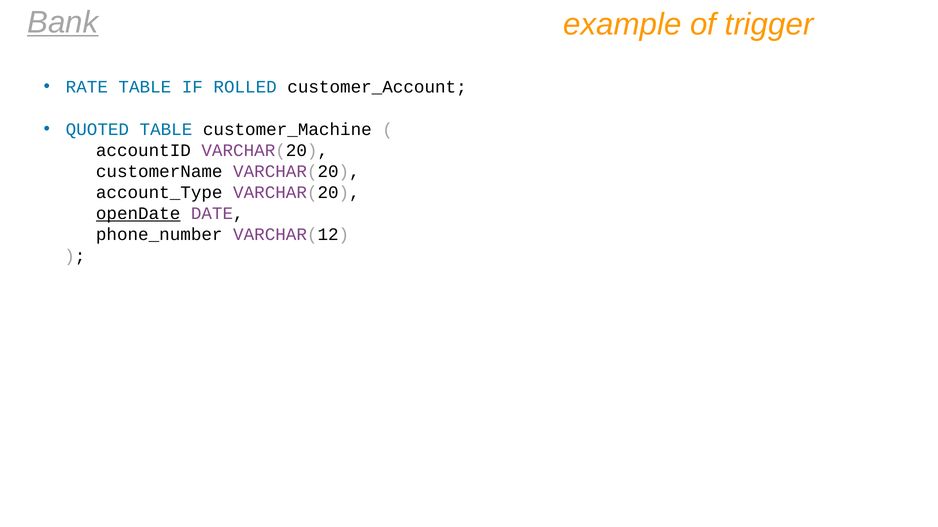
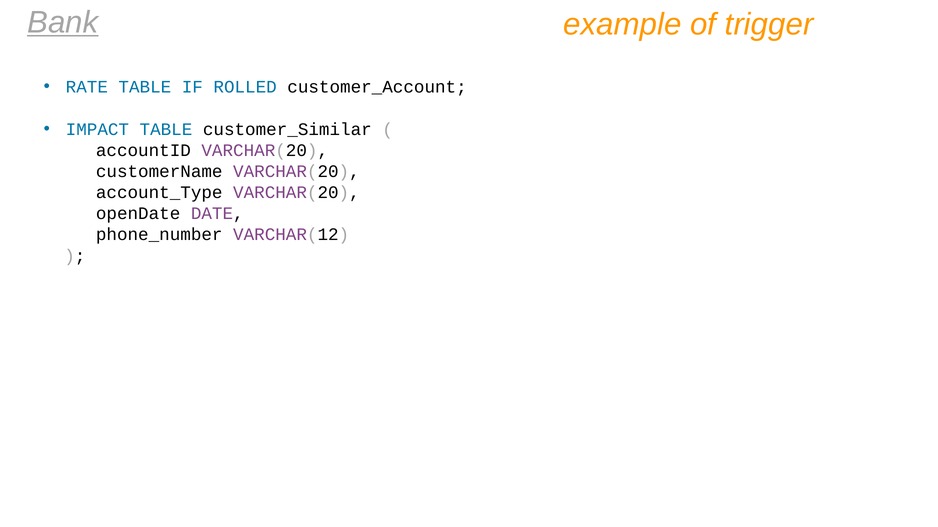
QUOTED: QUOTED -> IMPACT (97, 129)
customer_Machine: customer_Machine -> customer_Similar (287, 129)
openDate underline: present -> none (138, 214)
